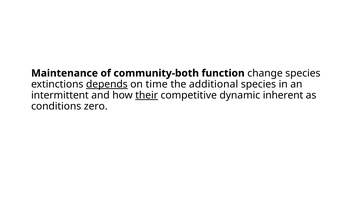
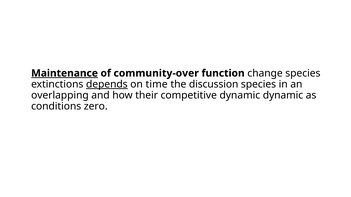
Maintenance underline: none -> present (65, 73)
community-both: community-both -> community-over (156, 73)
additional: additional -> discussion (214, 84)
intermittent: intermittent -> overlapping (60, 95)
their underline: present -> none (147, 95)
dynamic inherent: inherent -> dynamic (283, 95)
